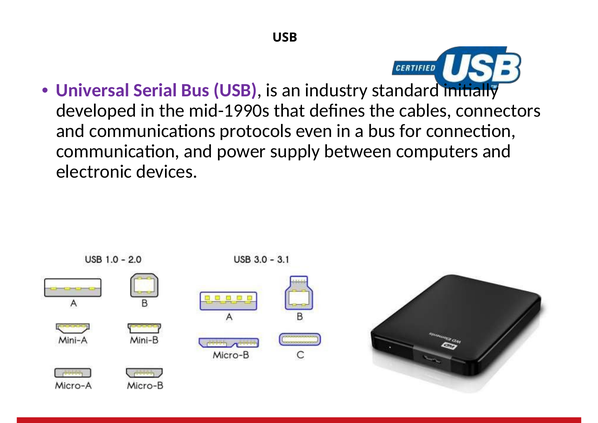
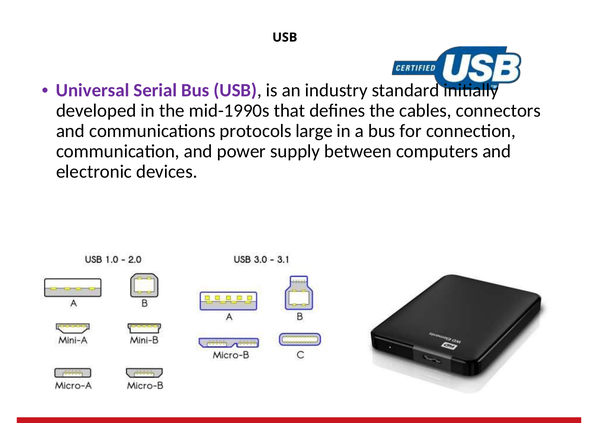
even: even -> large (314, 131)
